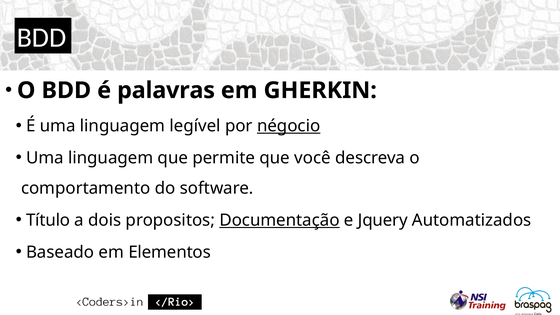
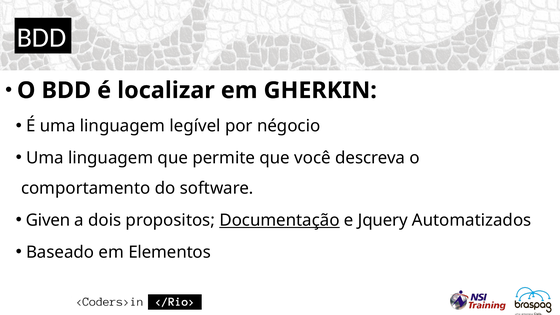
palavras: palavras -> localizar (166, 90)
négocio underline: present -> none (289, 126)
Título: Título -> Given (48, 220)
